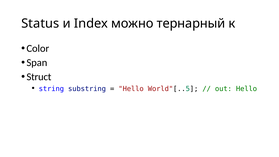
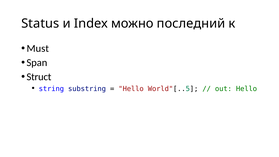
тернарный: тернарный -> последний (191, 23)
Color: Color -> Must (38, 48)
